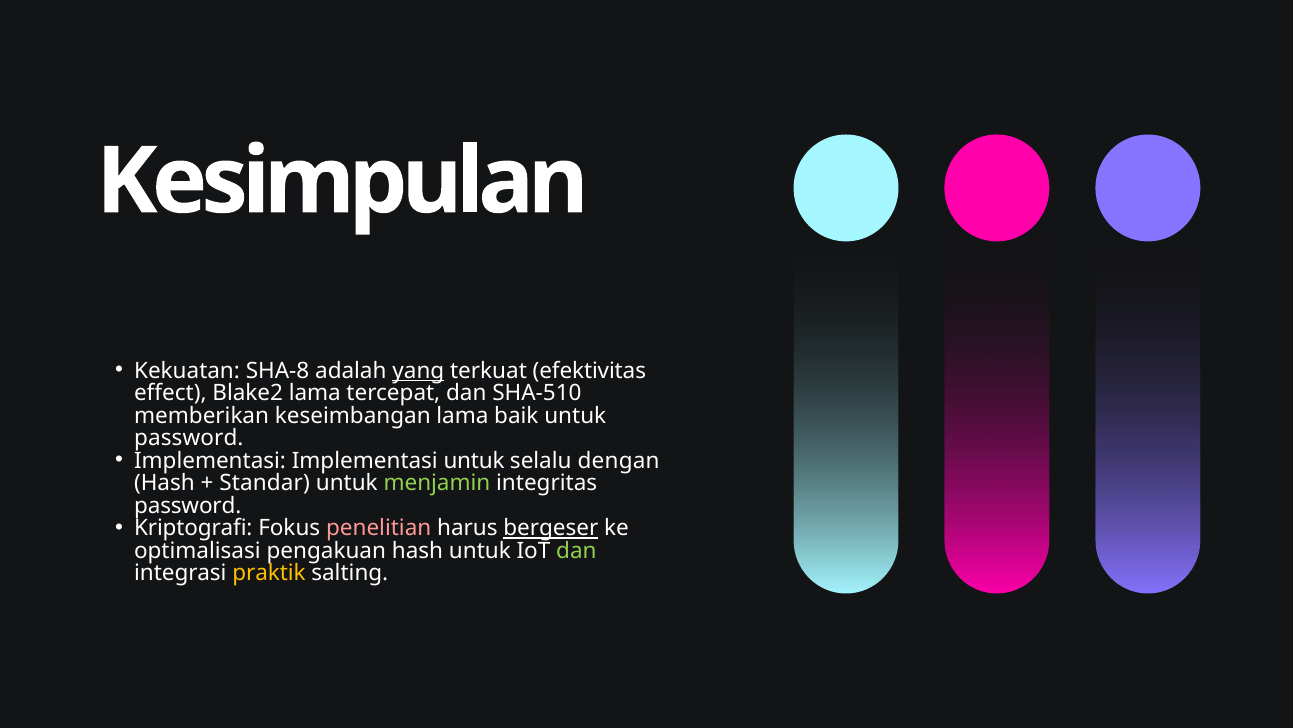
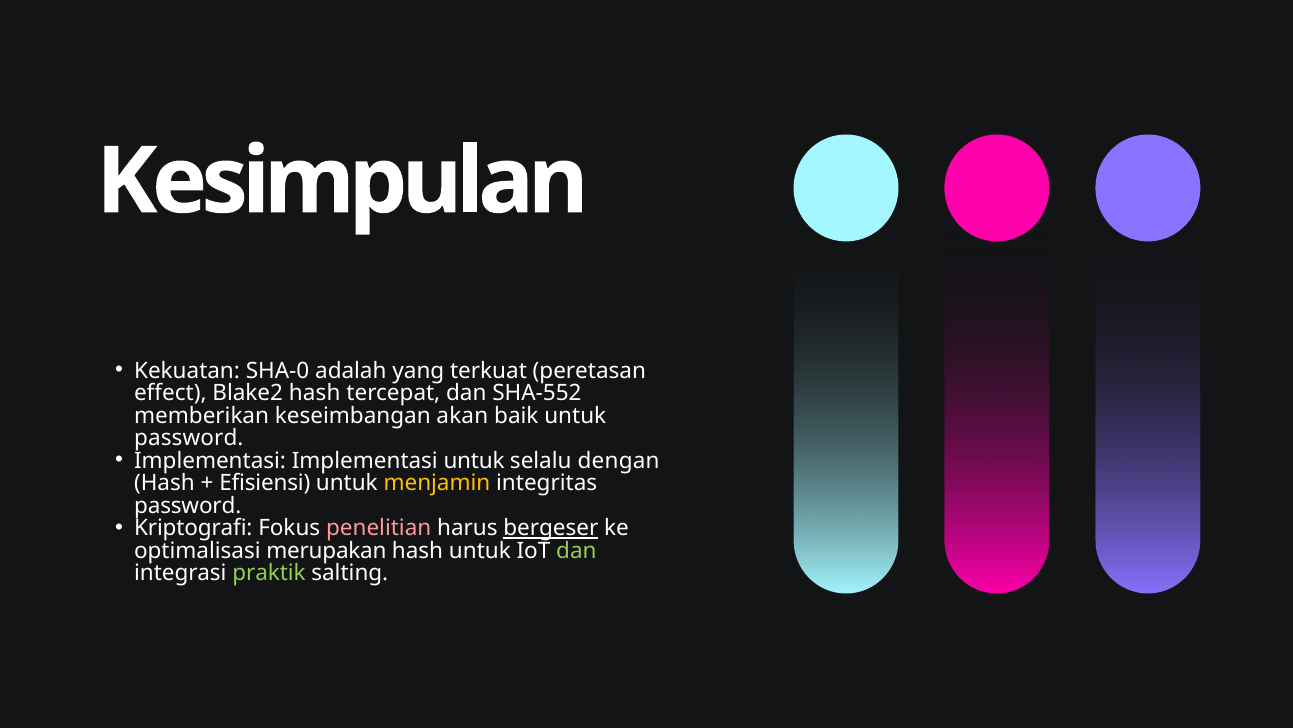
SHA-8: SHA-8 -> SHA-0 (278, 370)
yang underline: present -> none (418, 370)
efektivitas: efektivitas -> peretasan (589, 370)
Blake2 lama: lama -> hash (315, 393)
SHA-510: SHA-510 -> SHA-552 (537, 393)
keseimbangan lama: lama -> akan (462, 415)
Standar: Standar -> Efisiensi (265, 483)
menjamin colour: light green -> yellow (437, 483)
pengakuan: pengakuan -> merupakan (326, 550)
praktik colour: yellow -> light green (269, 573)
